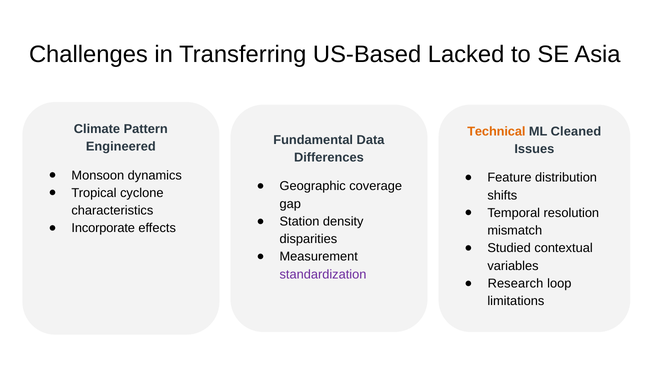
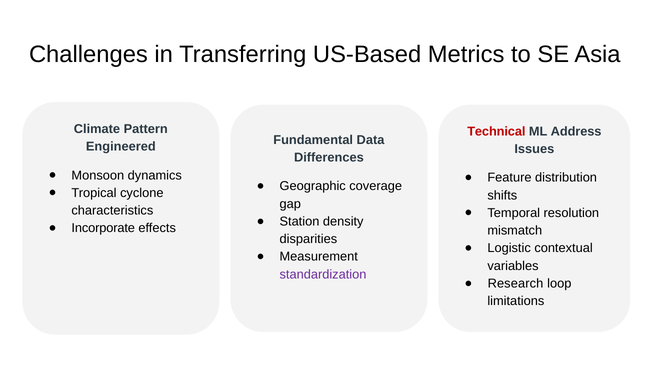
Lacked: Lacked -> Metrics (466, 55)
Technical colour: orange -> red (496, 131)
Cleaned: Cleaned -> Address (576, 131)
Studied: Studied -> Logistic (509, 248)
